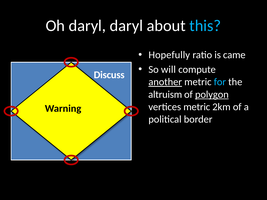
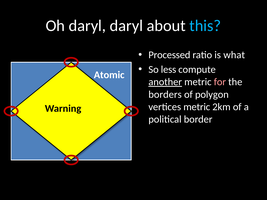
Hopefully: Hopefully -> Processed (169, 55)
came: came -> what (234, 55)
will: will -> less (169, 70)
Discuss: Discuss -> Atomic (109, 75)
for colour: light blue -> pink (220, 82)
altruism: altruism -> borders (165, 95)
polygon underline: present -> none (212, 95)
